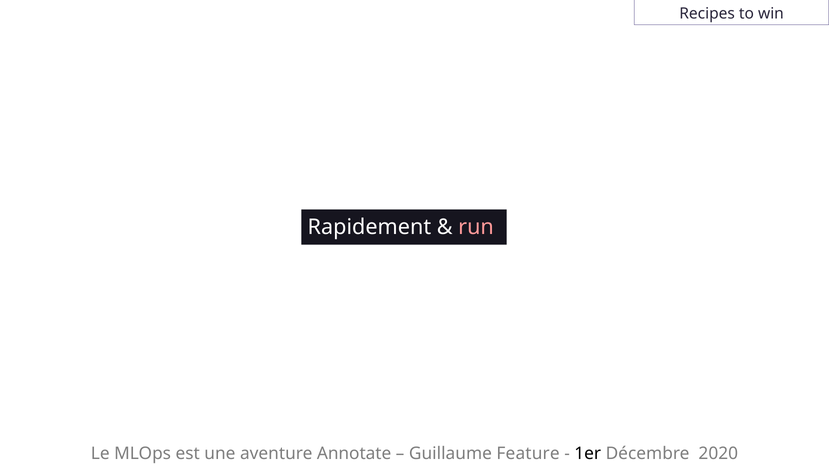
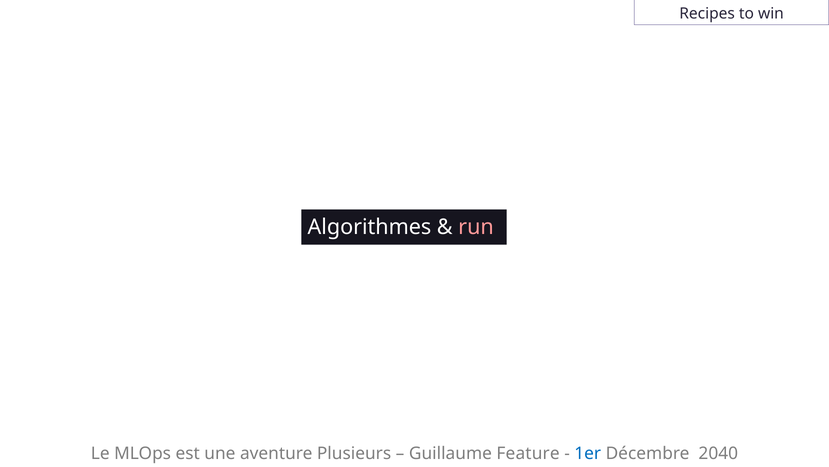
Rapidement: Rapidement -> Algorithmes (369, 227)
Annotate: Annotate -> Plusieurs (354, 453)
1er colour: black -> blue (588, 453)
2020: 2020 -> 2040 (718, 453)
